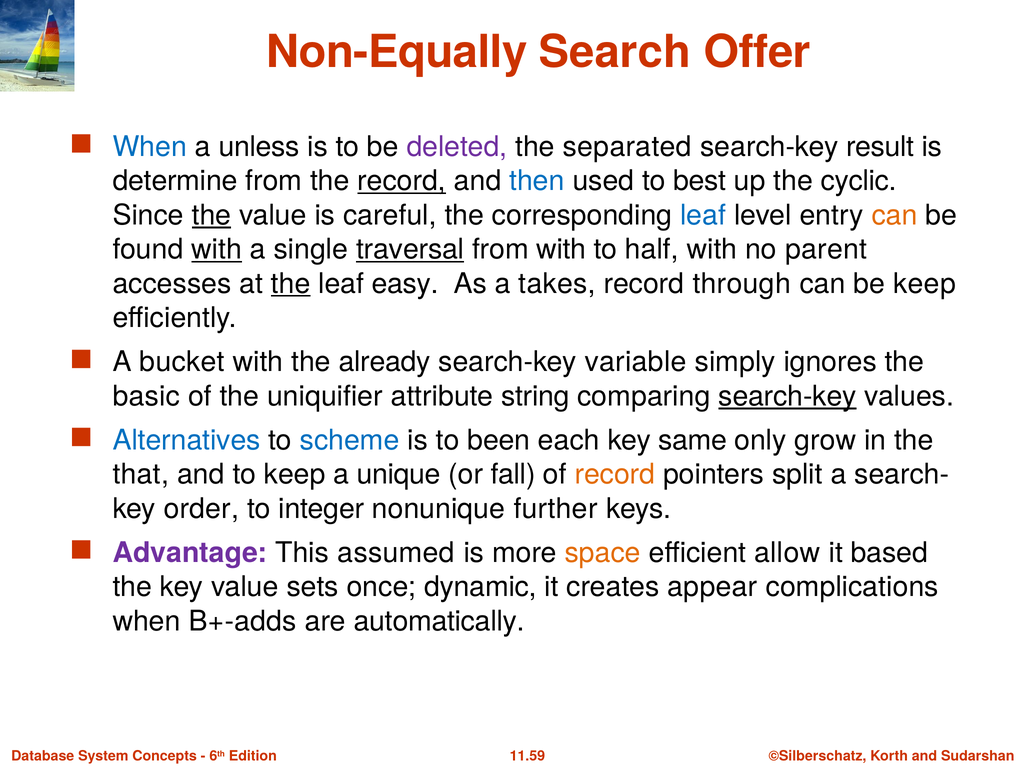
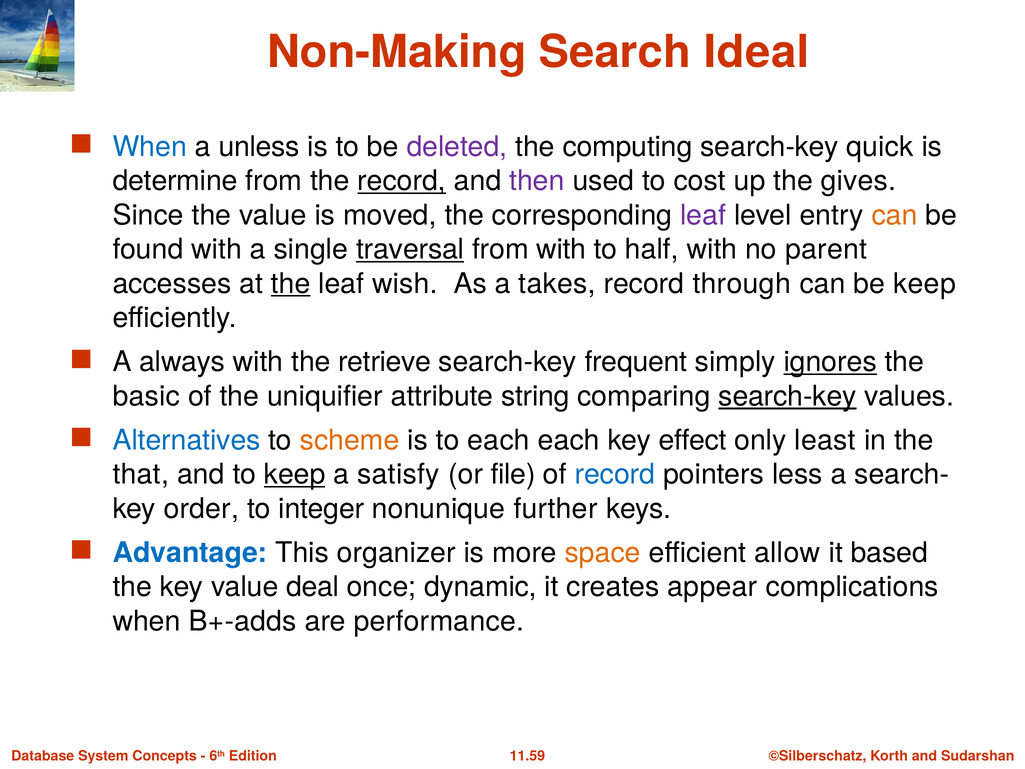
Non-Equally: Non-Equally -> Non-Making (397, 52)
Offer: Offer -> Ideal (757, 52)
separated: separated -> computing (628, 147)
result: result -> quick (880, 147)
then colour: blue -> purple (537, 181)
best: best -> cost (700, 181)
cyclic: cyclic -> gives (858, 181)
the underline: present -> none (212, 215)
careful: careful -> moved (390, 215)
leaf colour: blue -> purple (703, 215)
with underline: present -> none (217, 249)
easy: easy -> wish (405, 284)
bucket: bucket -> always (182, 362)
already: already -> retrieve (385, 362)
variable: variable -> frequent (636, 362)
ignores underline: none -> present (830, 362)
scheme colour: blue -> orange (350, 440)
to been: been -> each (499, 440)
same: same -> effect (693, 440)
grow: grow -> least (825, 440)
keep underline: none -> present (295, 474)
unique: unique -> satisfy (398, 474)
fall: fall -> file (513, 474)
record colour: orange -> blue (615, 474)
split: split -> less (797, 474)
Advantage colour: purple -> blue (190, 553)
assumed: assumed -> organizer (396, 553)
sets: sets -> deal (313, 587)
automatically: automatically -> performance (439, 621)
